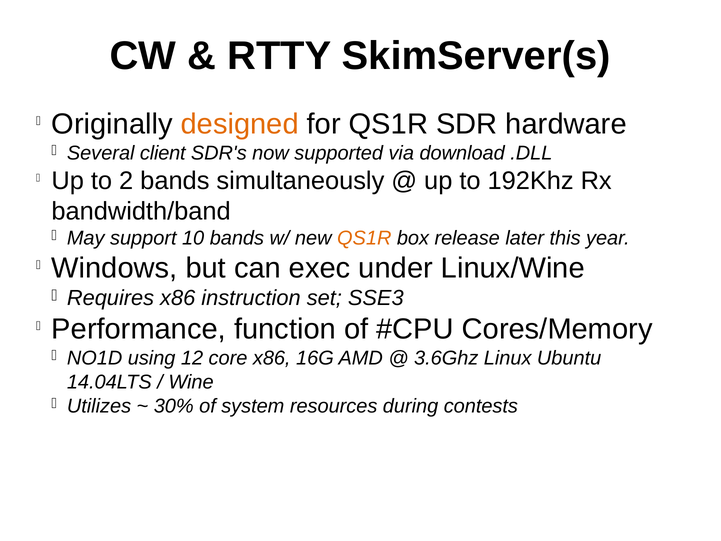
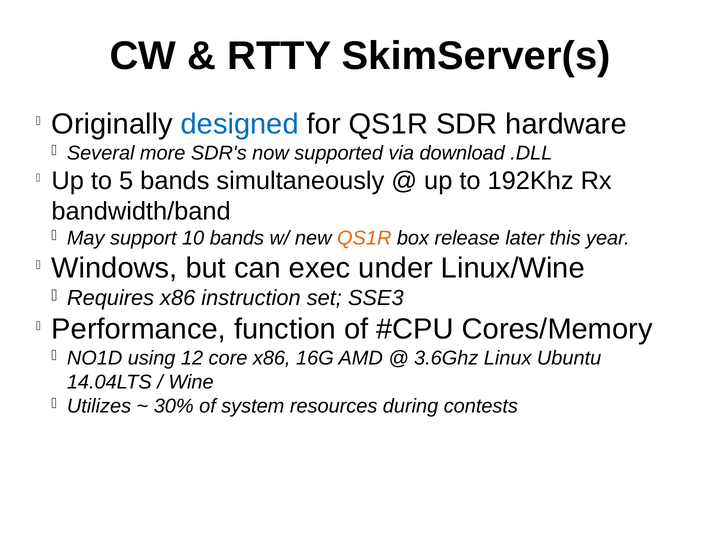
designed colour: orange -> blue (240, 124)
client: client -> more (163, 153)
2: 2 -> 5 (126, 181)
